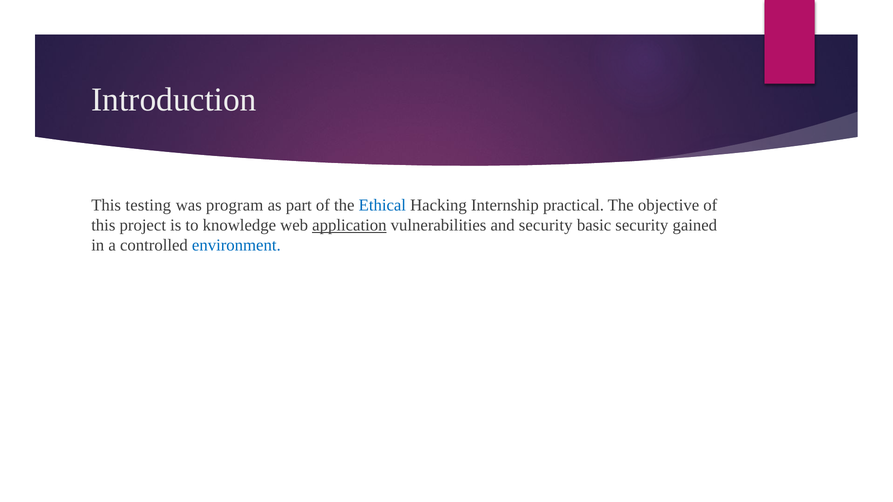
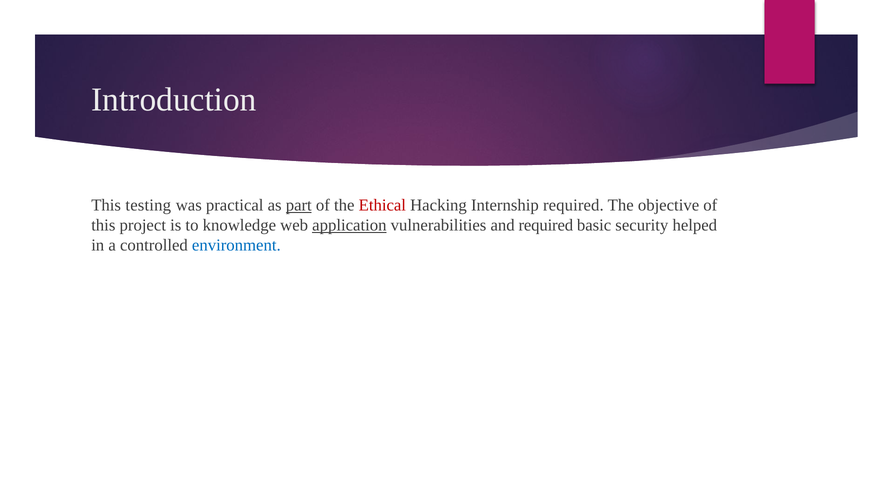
program: program -> practical (235, 205)
part underline: none -> present (299, 205)
Ethical colour: blue -> red (382, 205)
Internship practical: practical -> required (573, 205)
and security: security -> required (546, 225)
gained: gained -> helped (695, 225)
